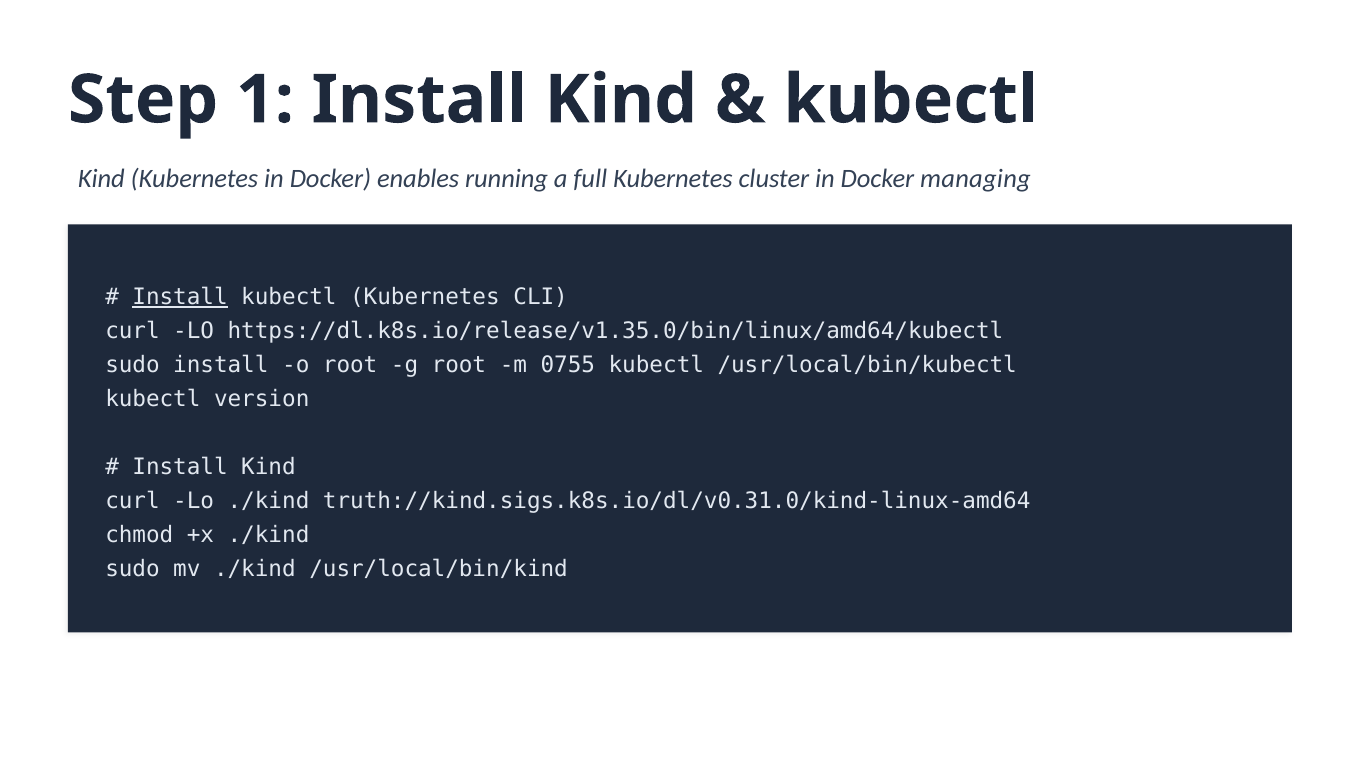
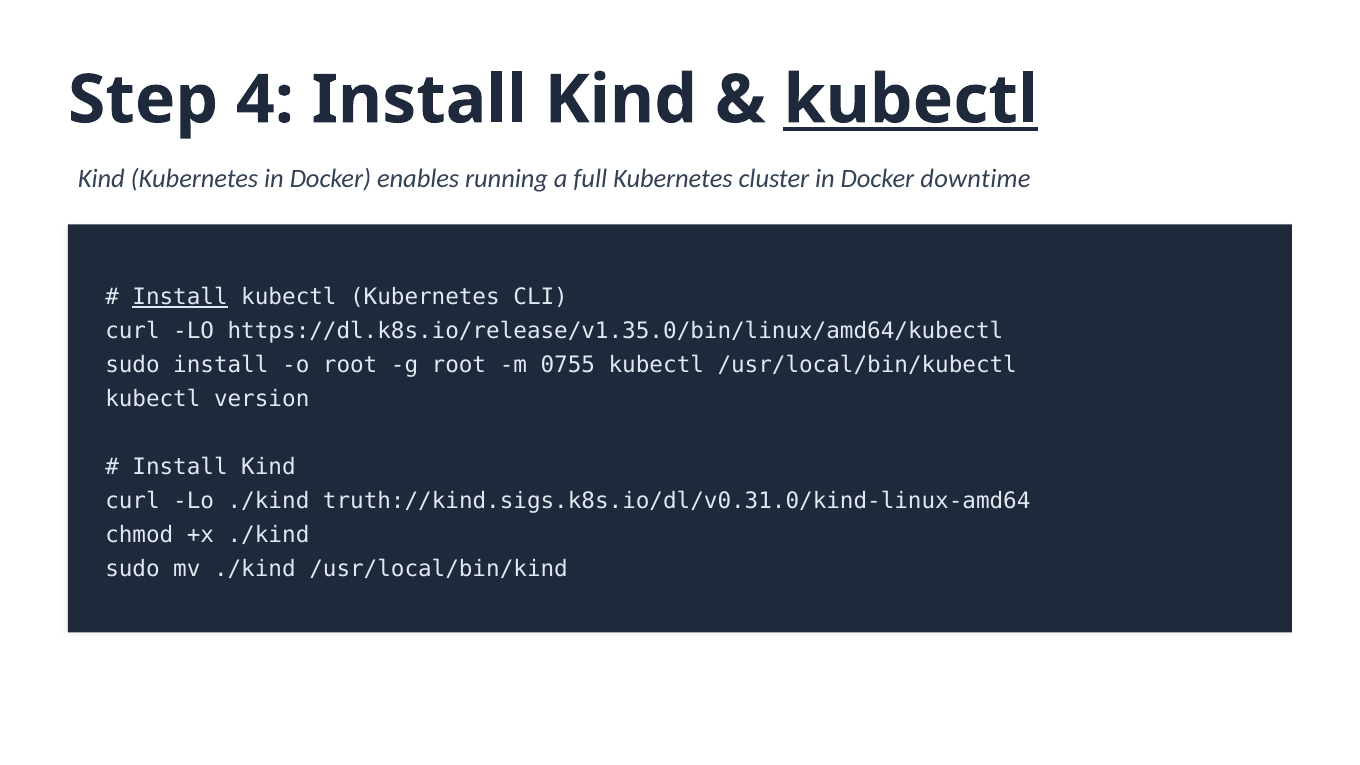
1: 1 -> 4 (265, 100)
kubectl underline: none -> present (911, 100)
managing: managing -> downtime (975, 179)
